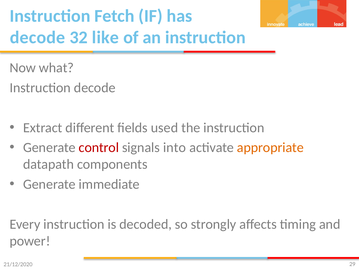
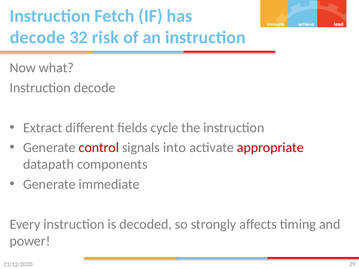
like: like -> risk (105, 38)
used: used -> cycle (165, 128)
appropriate colour: orange -> red (270, 148)
